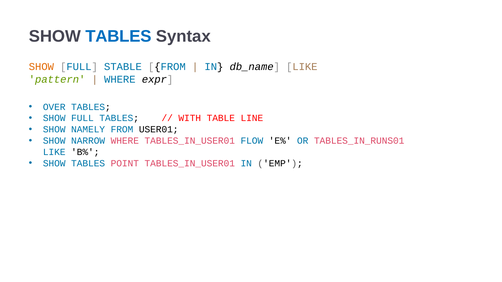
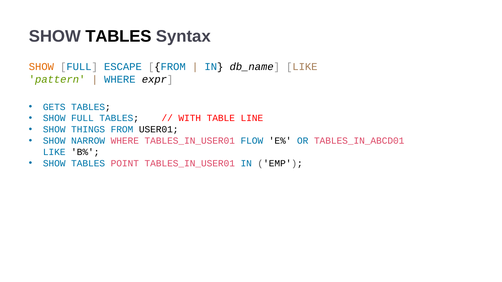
TABLES colour: blue -> black (118, 36)
STABLE: STABLE -> ESCAPE (123, 67)
OVER: OVER -> GETS (54, 107)
NAMELY: NAMELY -> THINGS (88, 130)
TABLES_IN_RUNS01: TABLES_IN_RUNS01 -> TABLES_IN_ABCD01 (359, 141)
